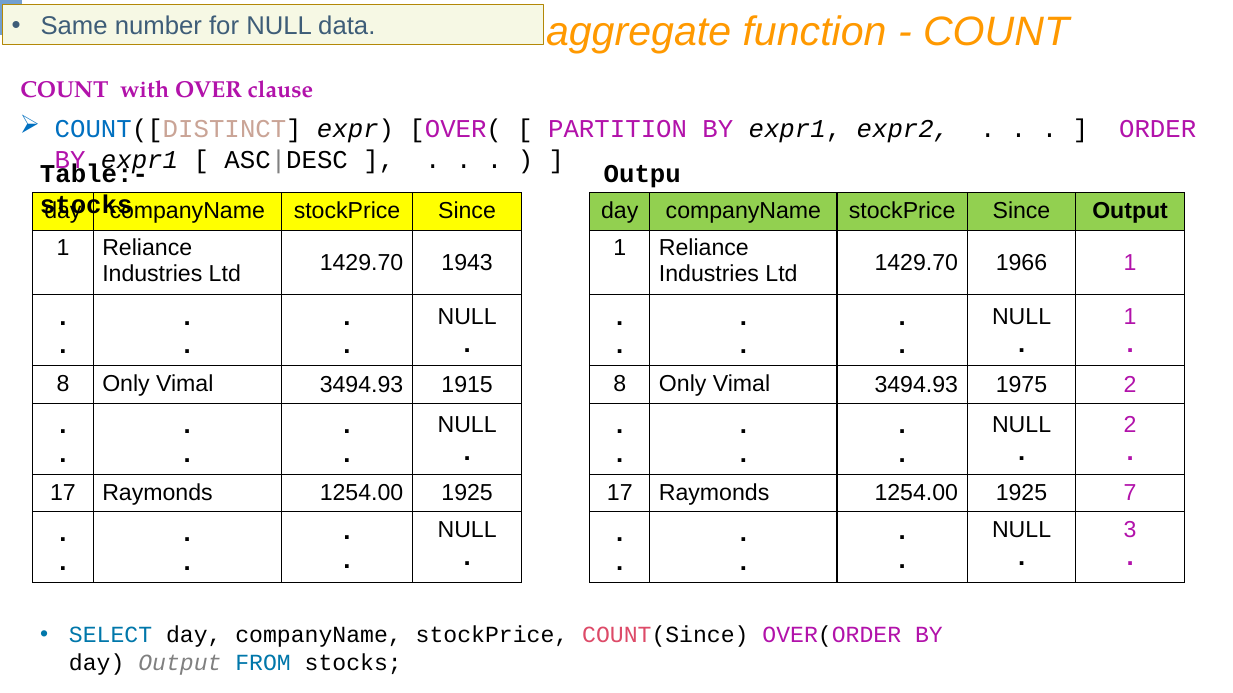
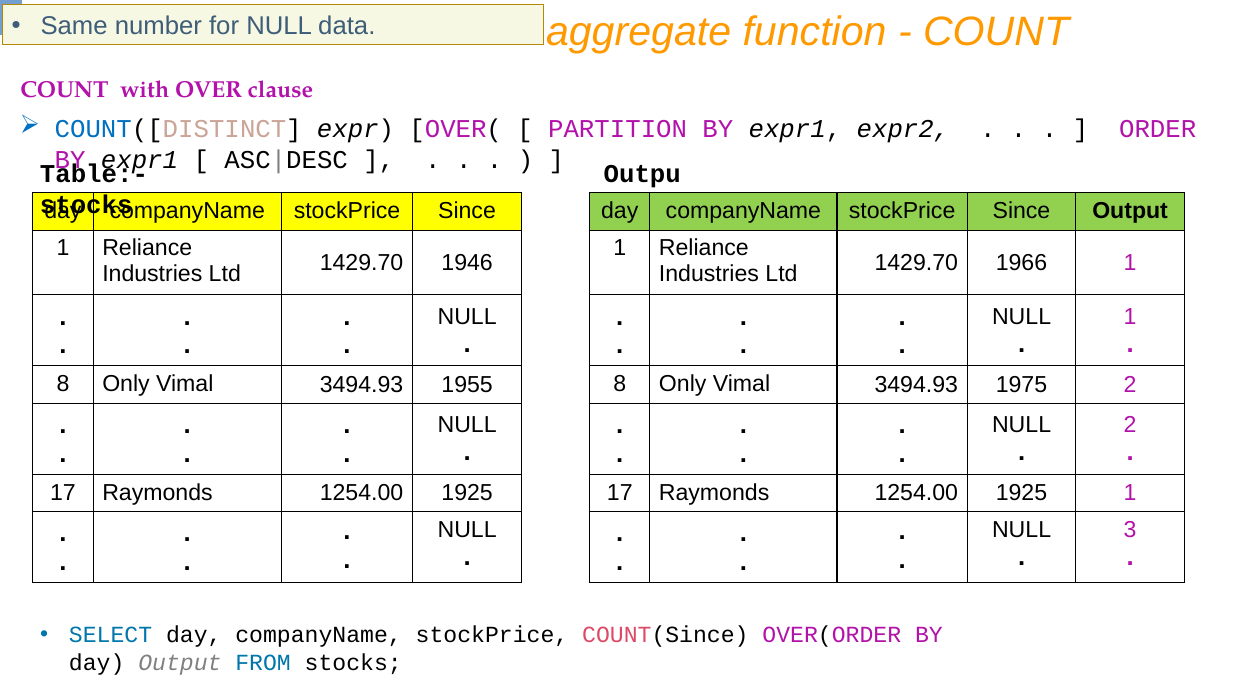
1943: 1943 -> 1946 (467, 263)
1915: 1915 -> 1955 (467, 385)
1925 7: 7 -> 1 (1130, 494)
